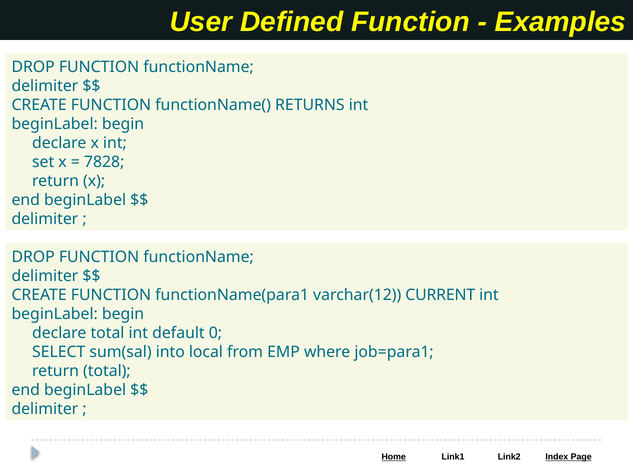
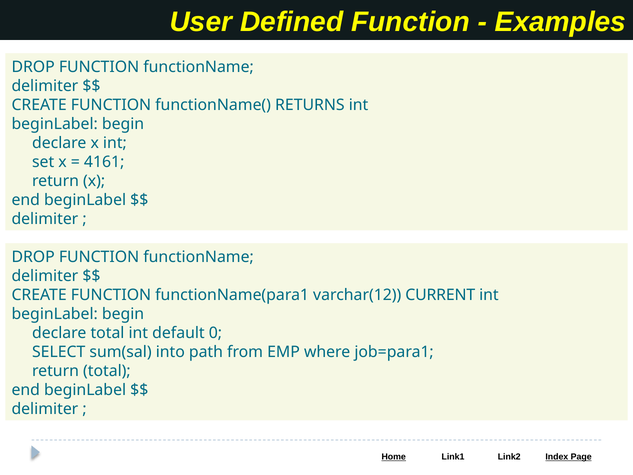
7828: 7828 -> 4161 (104, 162)
local: local -> path (206, 352)
